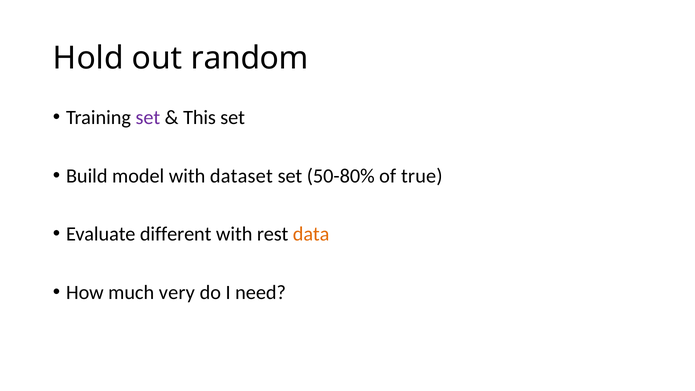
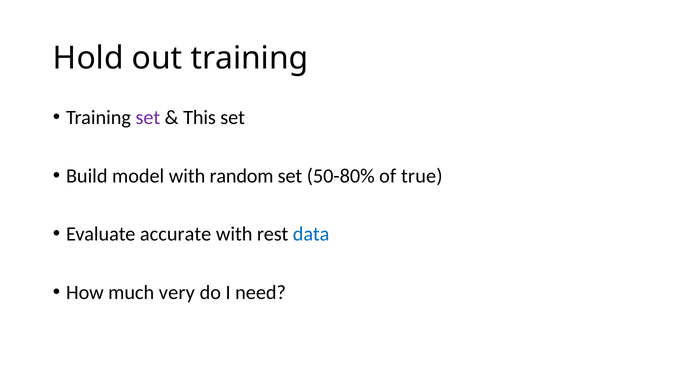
out random: random -> training (250, 58)
dataset: dataset -> random (242, 176)
different: different -> accurate (176, 234)
data colour: orange -> blue (311, 234)
